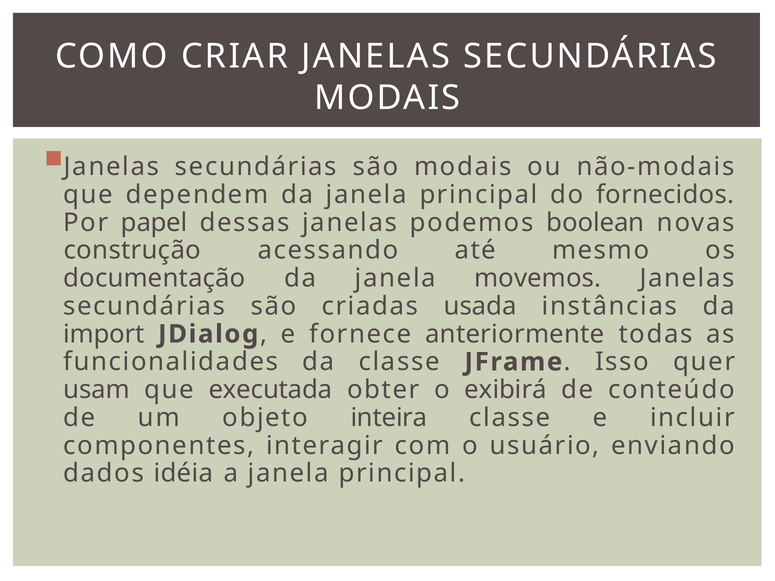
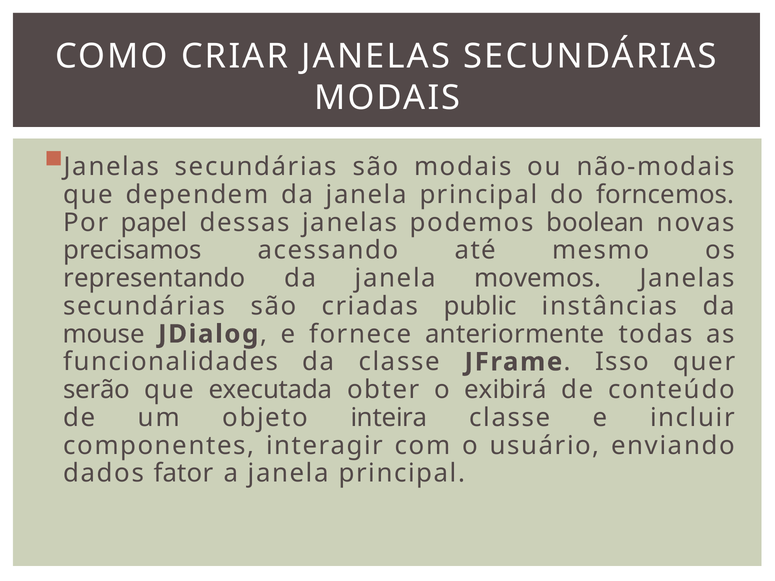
fornecidos: fornecidos -> forncemos (665, 195)
construção: construção -> precisamos (133, 251)
documentação: documentação -> representando (154, 278)
usada: usada -> public (480, 306)
import: import -> mouse (104, 334)
usam: usam -> serão (97, 390)
idéia: idéia -> fator (184, 474)
